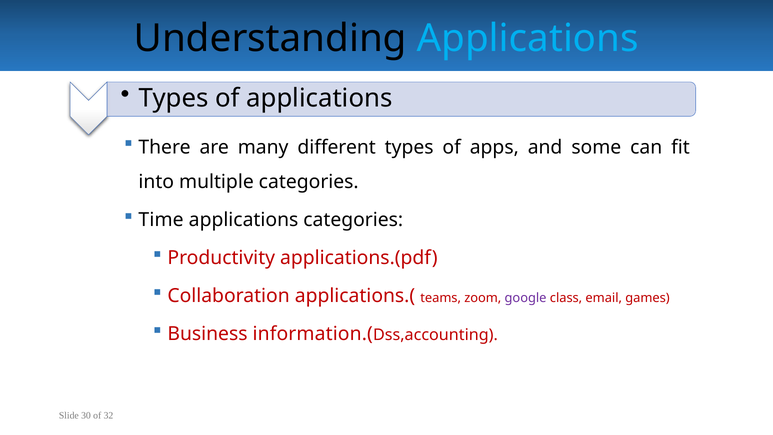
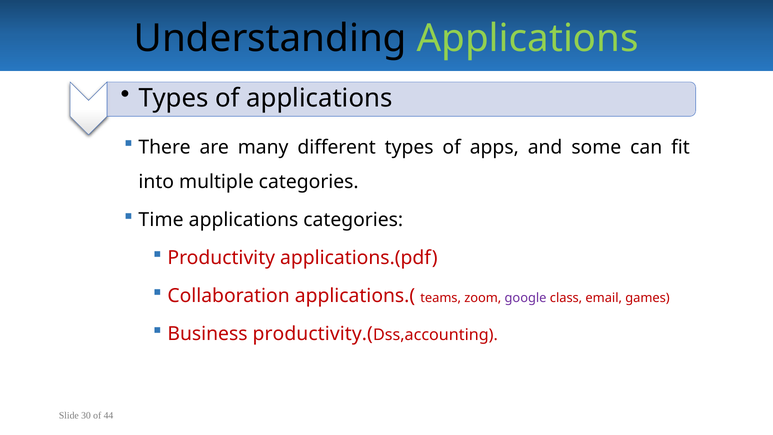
Applications colour: light blue -> light green (528, 38)
information.(: information.( -> productivity.( (313, 334)
32: 32 -> 44 (108, 415)
